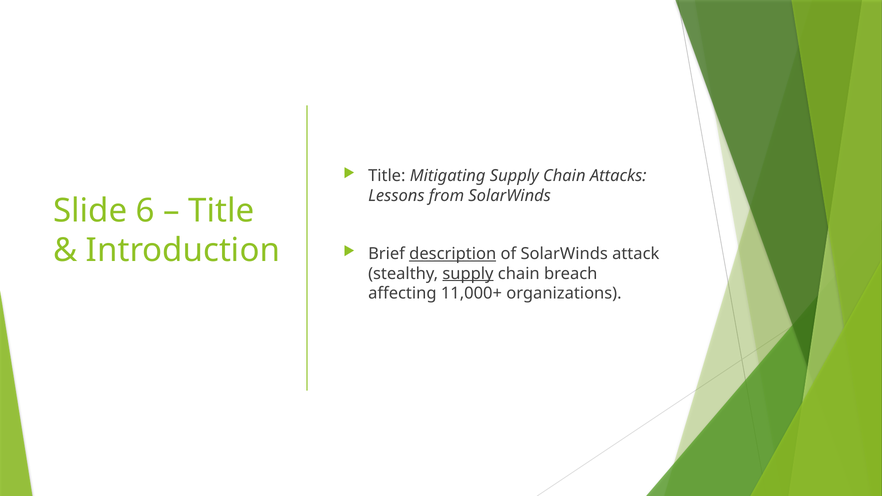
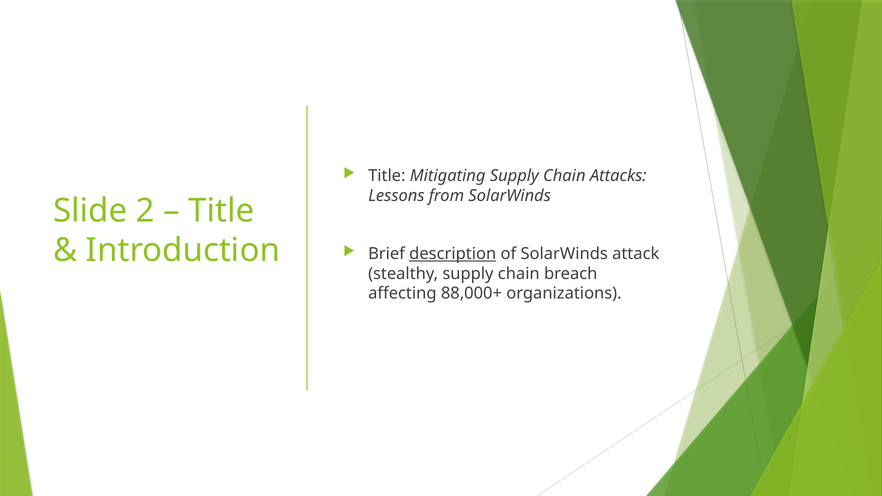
6: 6 -> 2 (145, 211)
supply underline: present -> none (468, 274)
11,000+: 11,000+ -> 88,000+ (471, 293)
